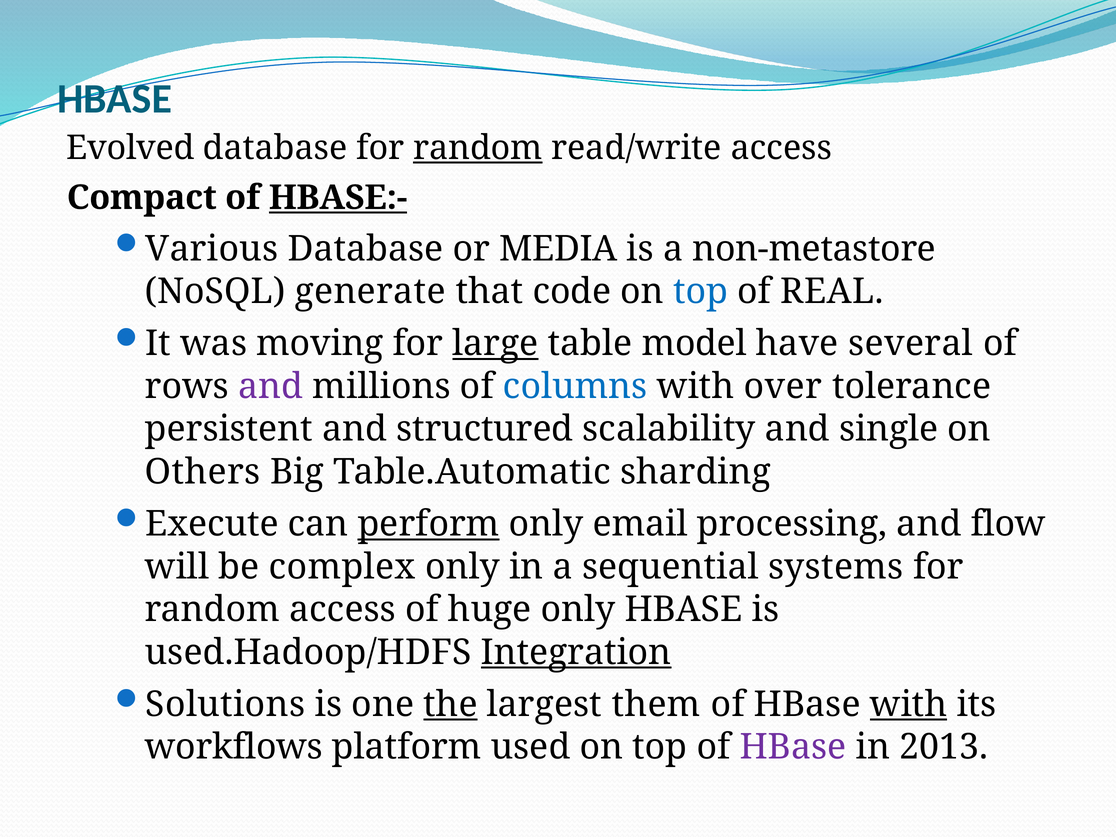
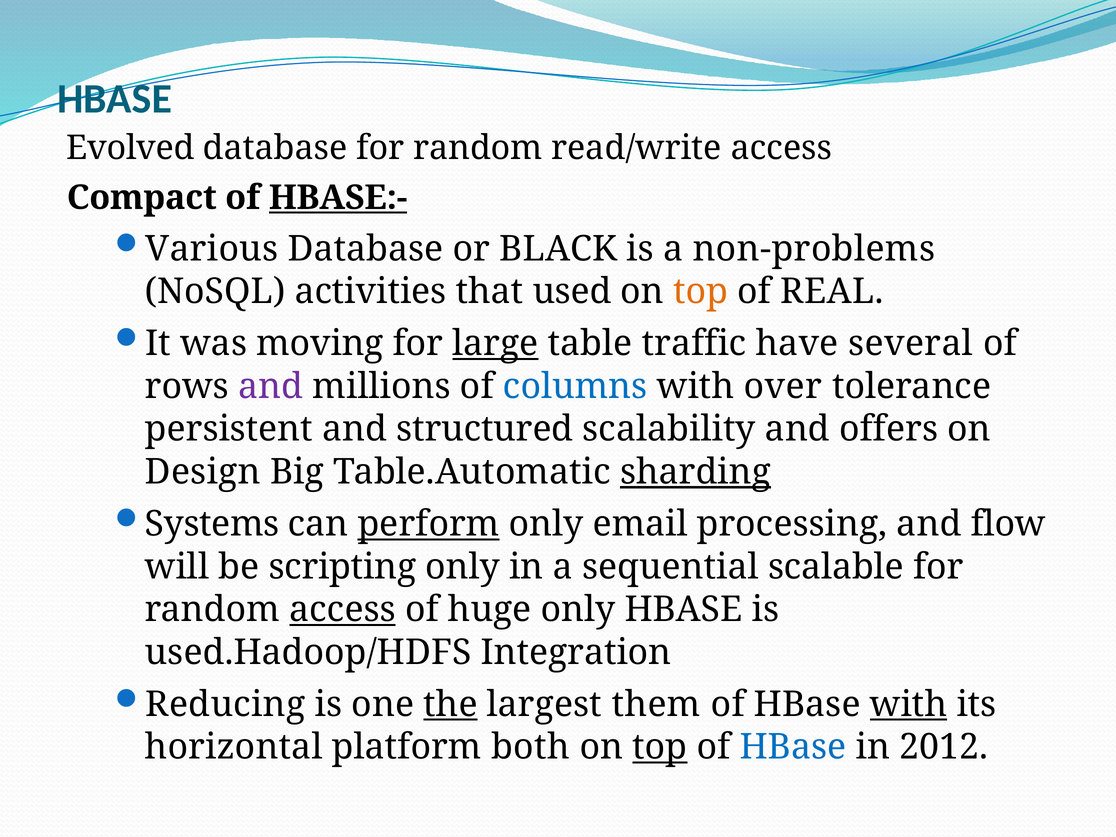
random underline: present -> none (478, 148)
MEDIA: MEDIA -> BLACK (558, 249)
non-metastore: non-metastore -> non-problems (814, 249)
generate: generate -> activities (370, 292)
code: code -> used (572, 292)
top colour: blue -> orange (701, 292)
model: model -> traffic (694, 344)
single: single -> offers (889, 429)
Others: Others -> Design (203, 472)
sharding underline: none -> present (696, 472)
Execute: Execute -> Systems (212, 524)
complex: complex -> scripting (342, 567)
systems: systems -> scalable (836, 567)
access underline: none -> present (343, 610)
Integration underline: present -> none (576, 652)
Solutions: Solutions -> Reducing (225, 704)
workflows: workflows -> horizontal (234, 747)
used: used -> both (530, 747)
top underline: none -> present (660, 747)
HBase colour: purple -> blue (793, 747)
2013: 2013 -> 2012 (944, 747)
